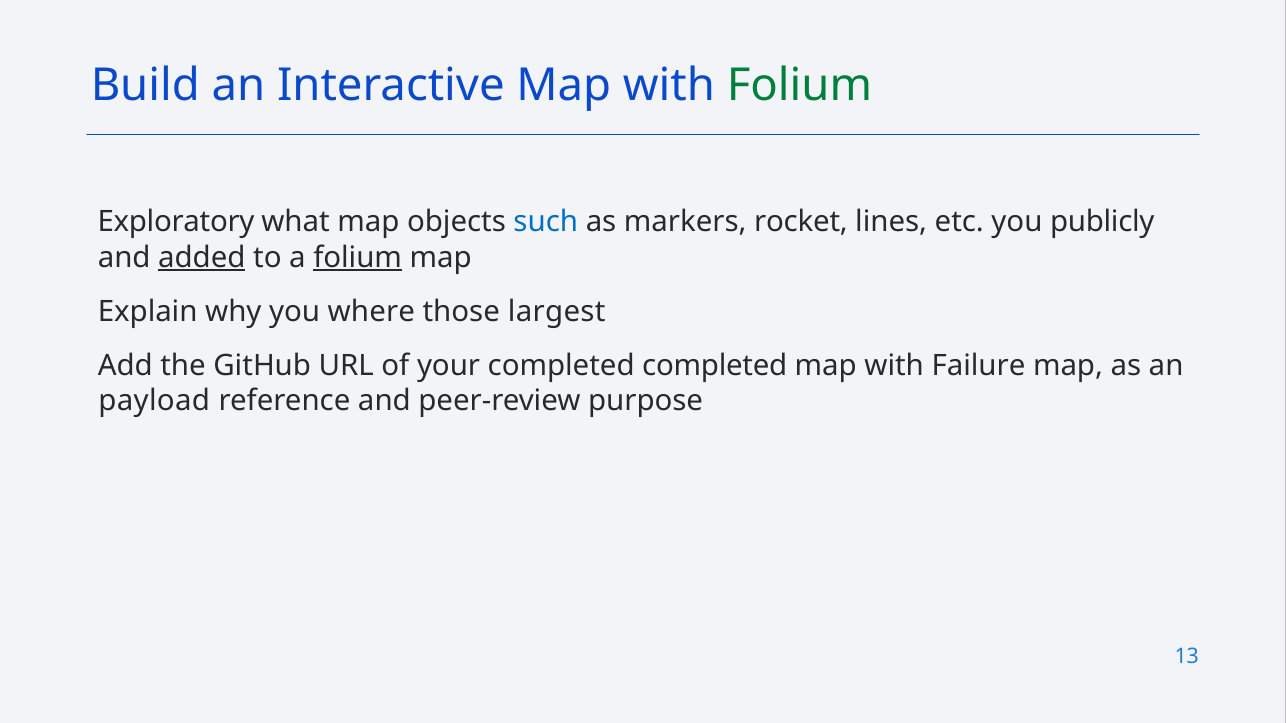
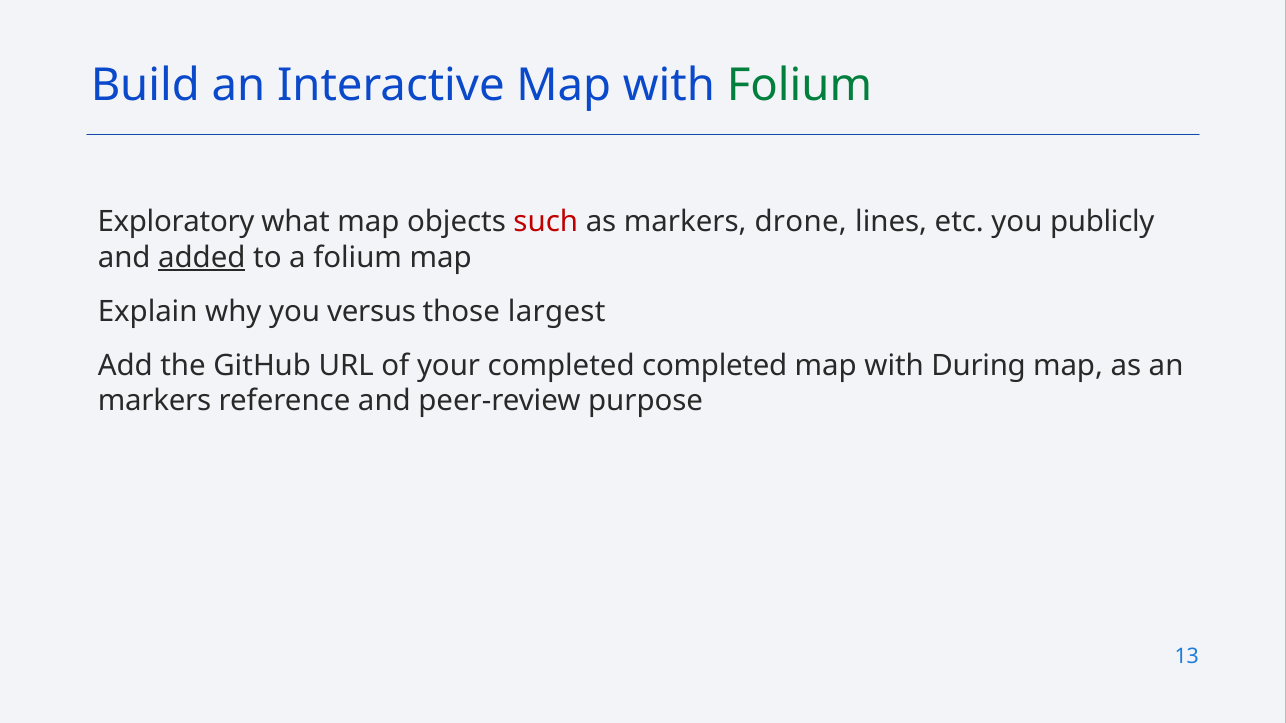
such colour: blue -> red (546, 222)
rocket: rocket -> drone (801, 222)
folium underline: present -> none (358, 258)
where: where -> versus (372, 312)
Failure: Failure -> During (979, 366)
payload: payload -> markers (155, 401)
